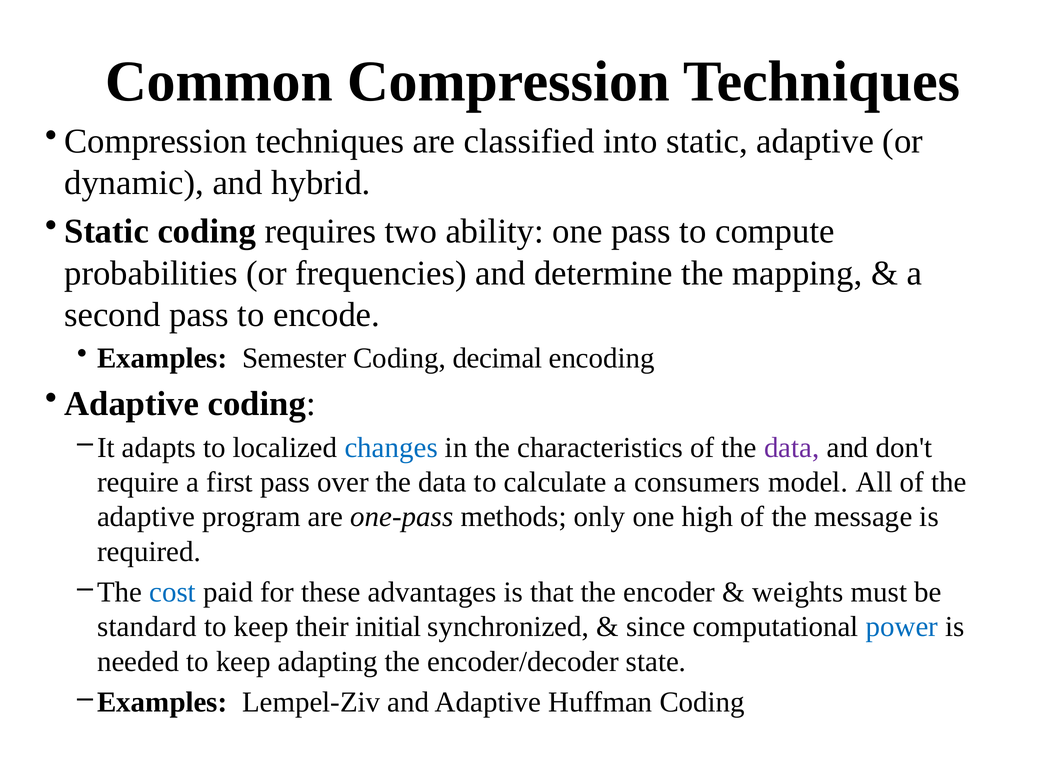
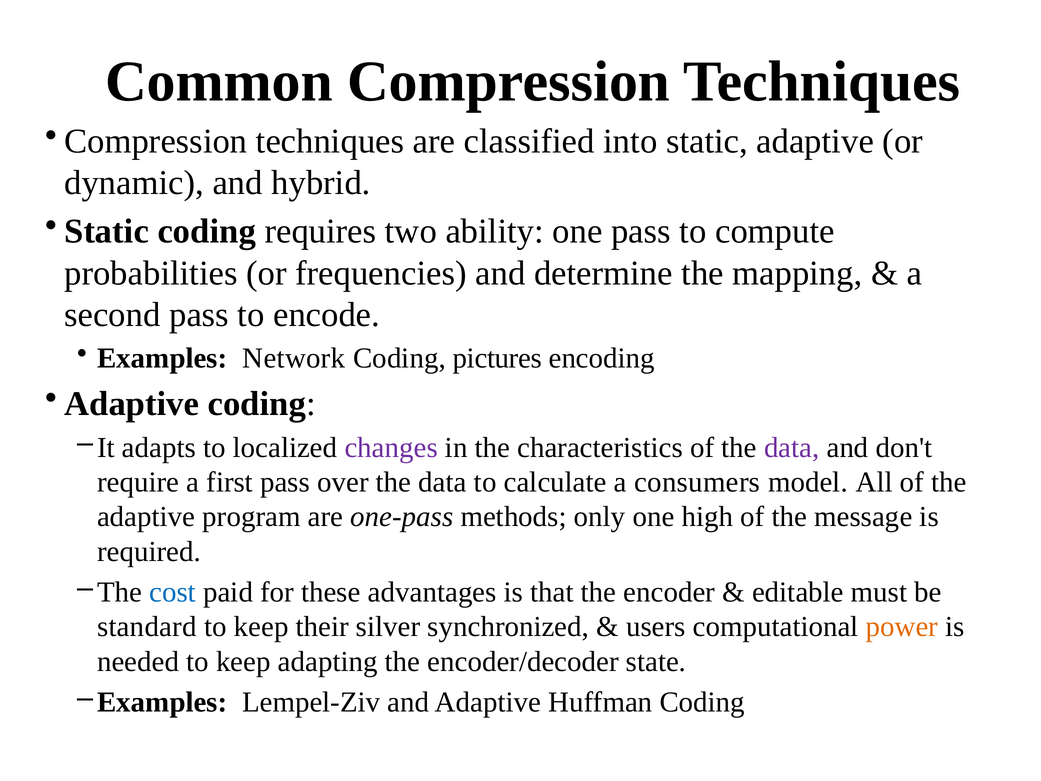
Semester: Semester -> Network (294, 358)
decimal: decimal -> pictures (497, 358)
changes colour: blue -> purple (391, 447)
weights: weights -> editable (798, 592)
initial: initial -> silver (388, 627)
since: since -> users (656, 627)
power colour: blue -> orange (902, 627)
